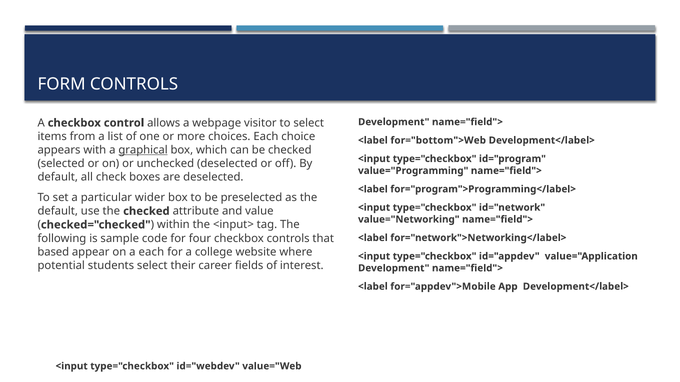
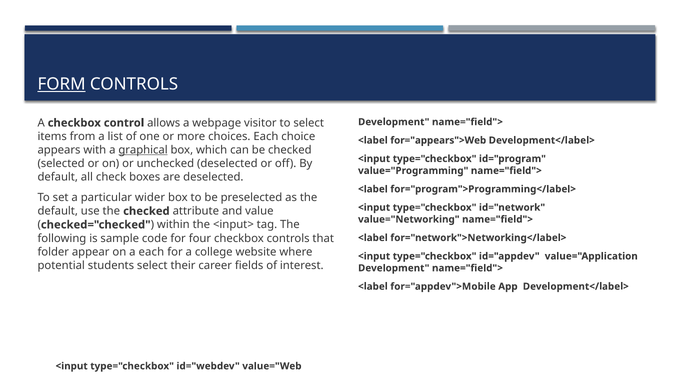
FORM underline: none -> present (62, 84)
for="bottom">Web: for="bottom">Web -> for="appears">Web (438, 141)
based: based -> folder (53, 252)
